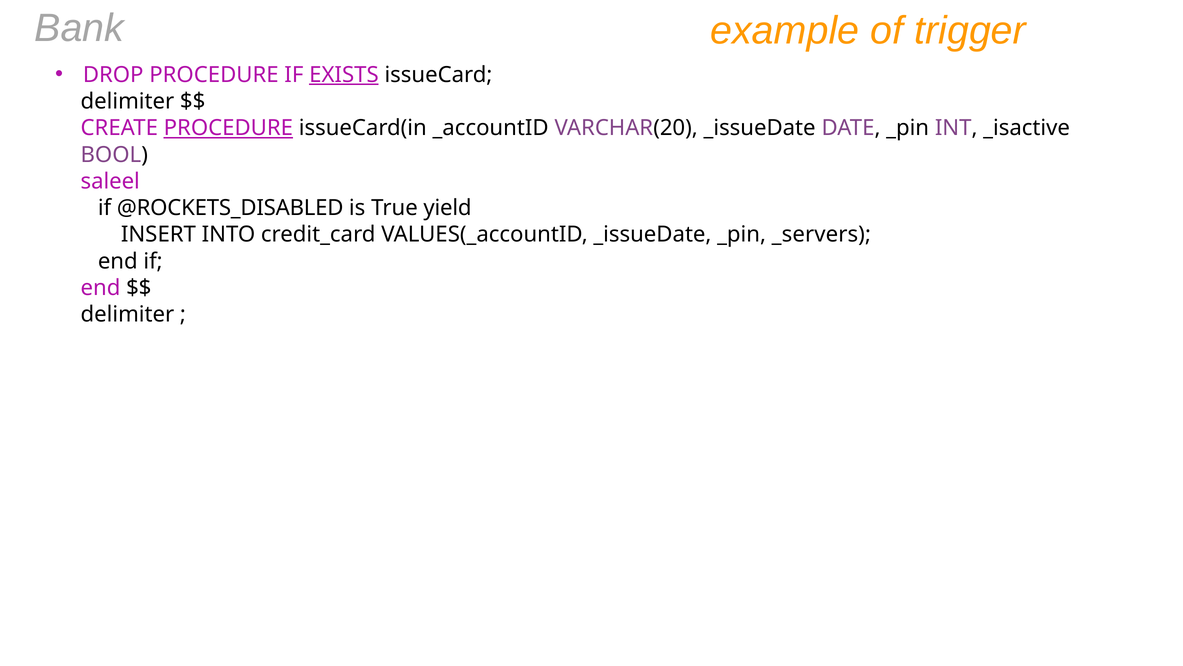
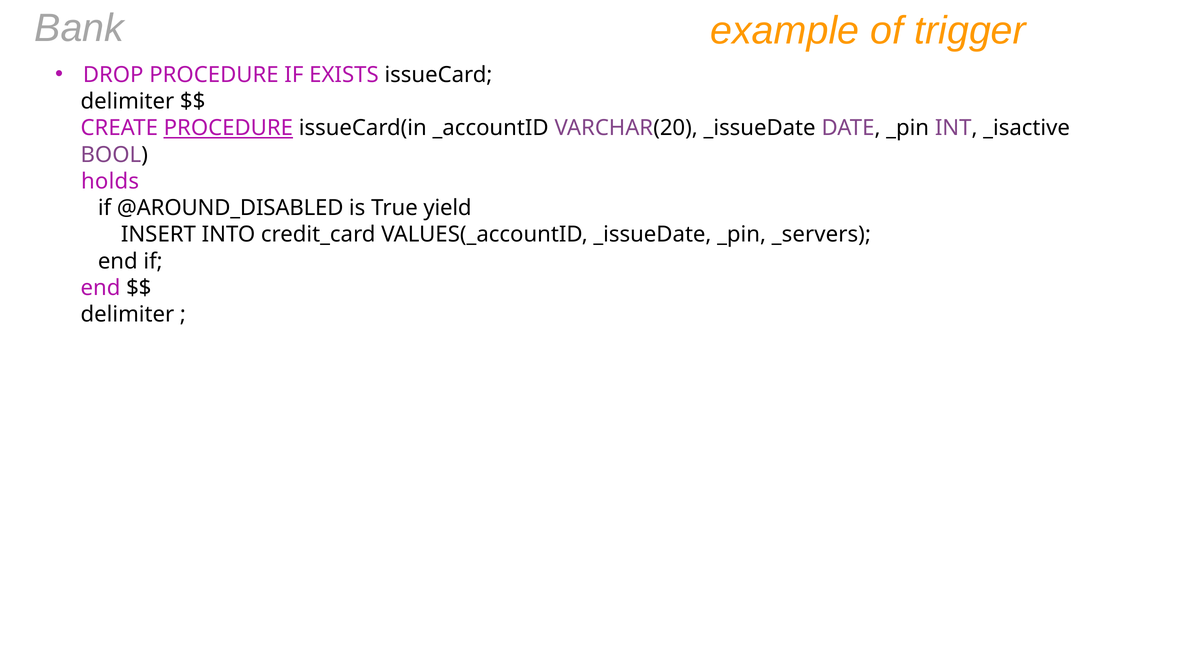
EXISTS underline: present -> none (344, 75)
saleel: saleel -> holds (110, 181)
@ROCKETS_DISABLED: @ROCKETS_DISABLED -> @AROUND_DISABLED (230, 208)
